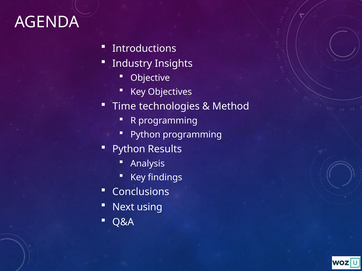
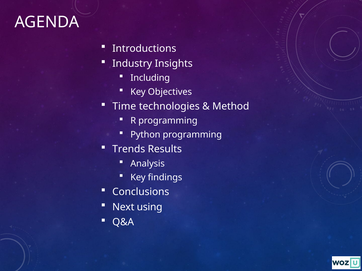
Objective: Objective -> Including (150, 78)
Python: Python -> Trends (129, 149)
